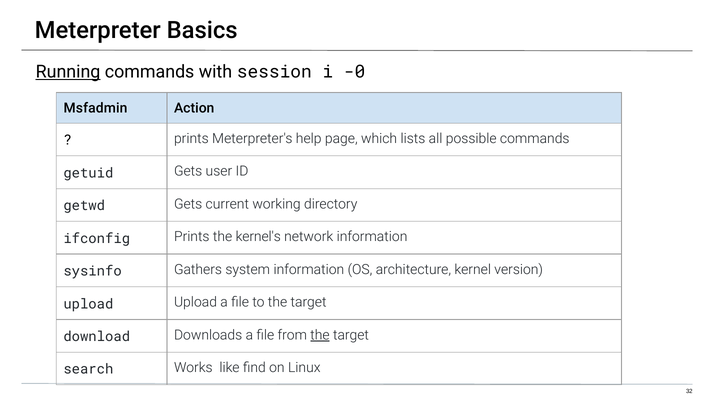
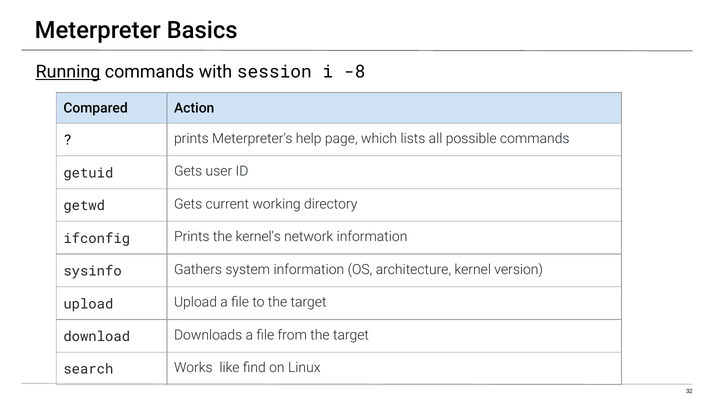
-0: -0 -> -8 (355, 72)
Msfadmin: Msfadmin -> Compared (96, 108)
the underline: present -> none (320, 335)
